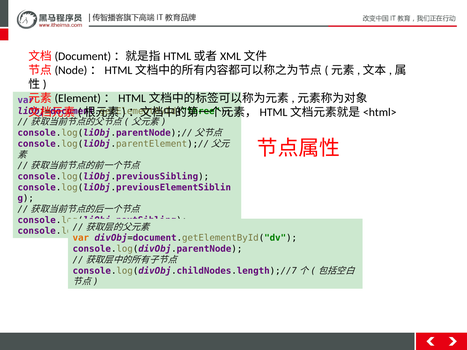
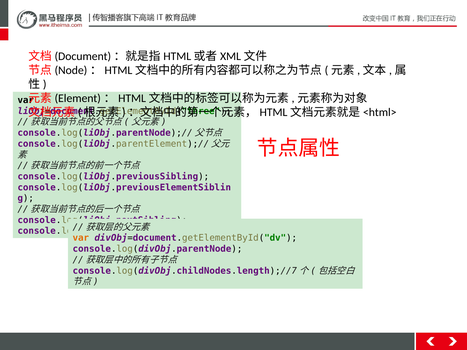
var colour: purple -> black (26, 100)
